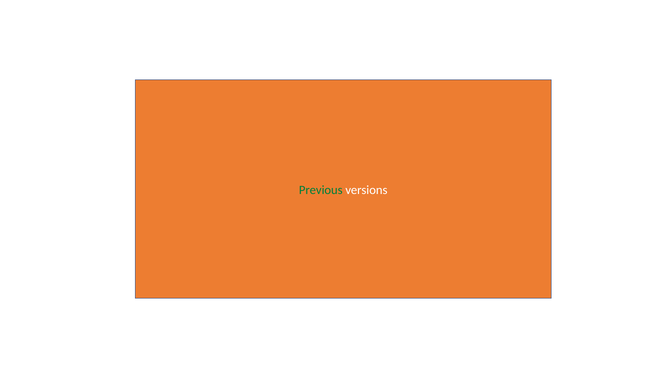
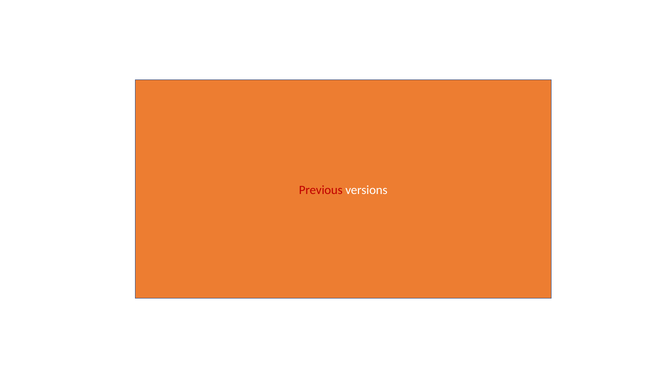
Previous colour: green -> red (321, 190)
